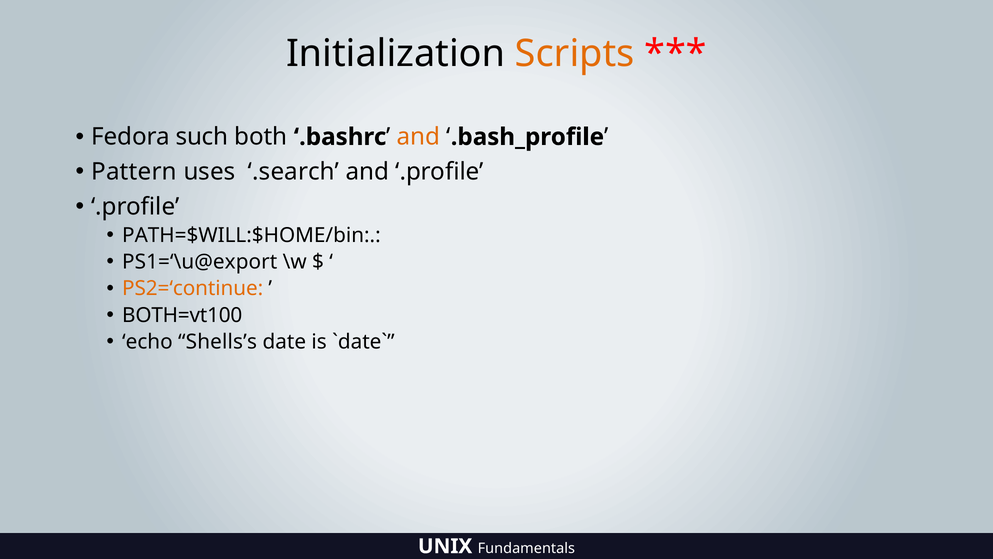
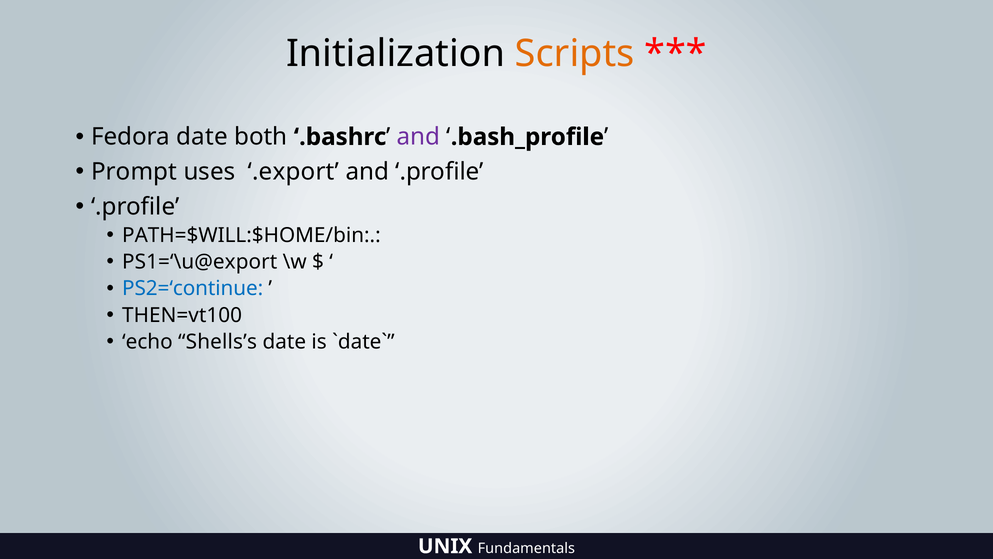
Fedora such: such -> date (202, 137)
and colour: orange -> purple (418, 137)
Pattern: Pattern -> Prompt (134, 172)
.search: .search -> .export (293, 172)
PS2=‘continue colour: orange -> blue (193, 288)
BOTH=vt100: BOTH=vt100 -> THEN=vt100 (182, 315)
